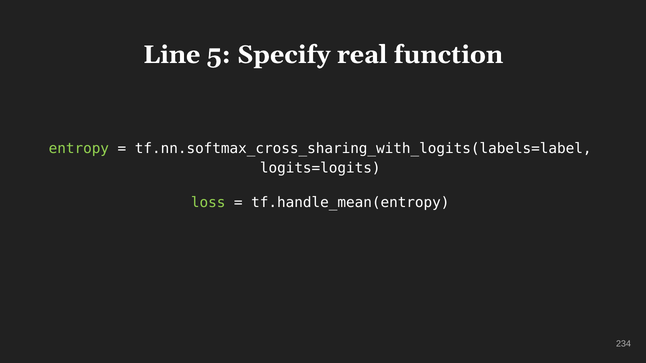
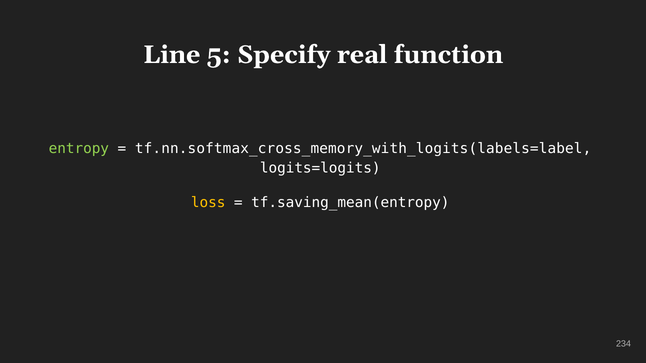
tf.nn.softmax_cross_sharing_with_logits(labels=label: tf.nn.softmax_cross_sharing_with_logits(labels=label -> tf.nn.softmax_cross_memory_with_logits(labels=label (363, 149)
loss colour: light green -> yellow (208, 203)
tf.handle_mean(entropy: tf.handle_mean(entropy -> tf.saving_mean(entropy (350, 203)
